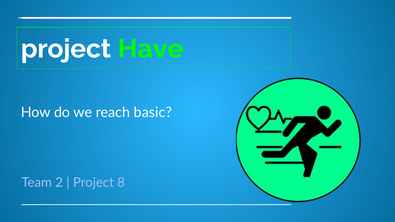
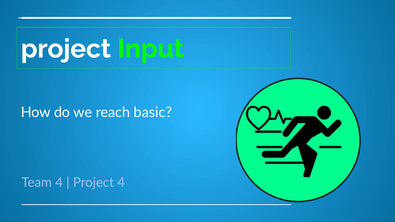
Have: Have -> Input (151, 49)
Team 2: 2 -> 4 (59, 183)
Project 8: 8 -> 4 (121, 183)
